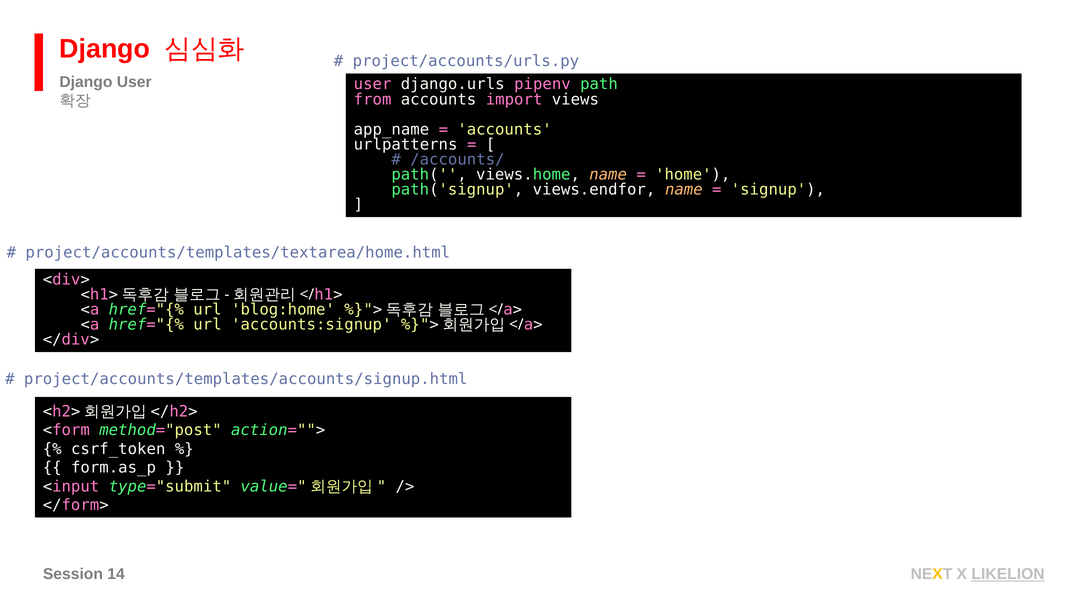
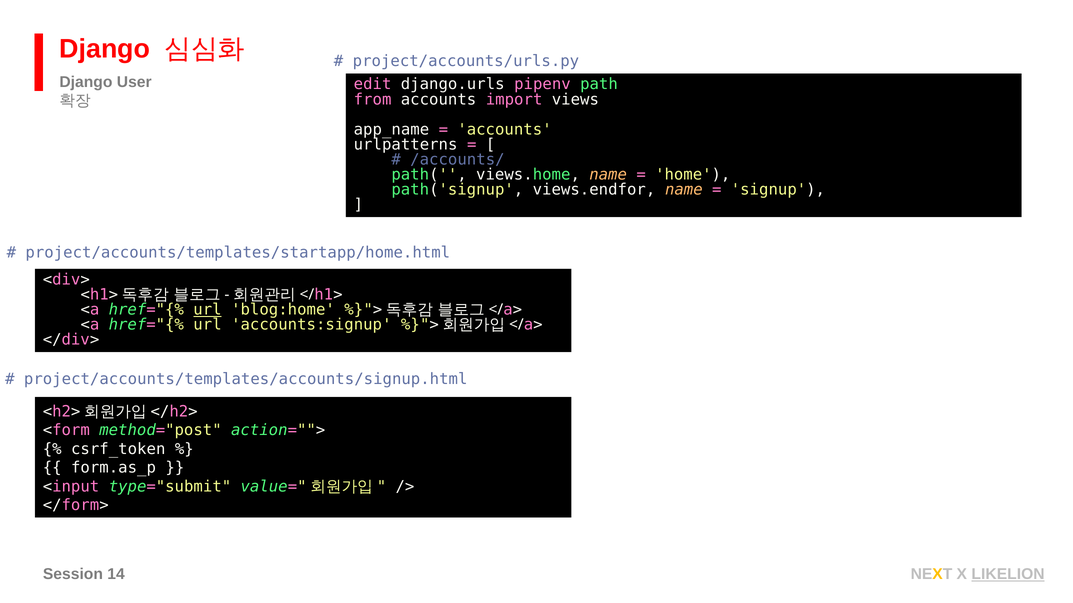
user: user -> edit (373, 84)
project/accounts/templates/textarea/home.html: project/accounts/templates/textarea/home.html -> project/accounts/templates/startapp/home.html (238, 253)
url underline: none -> present (208, 310)
